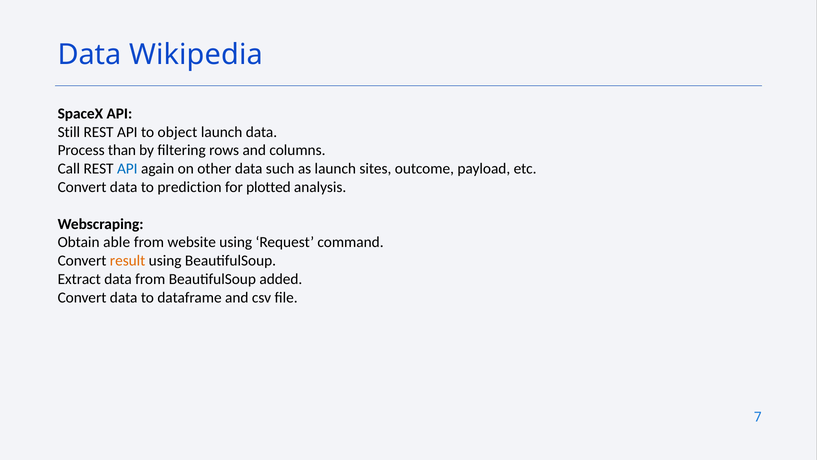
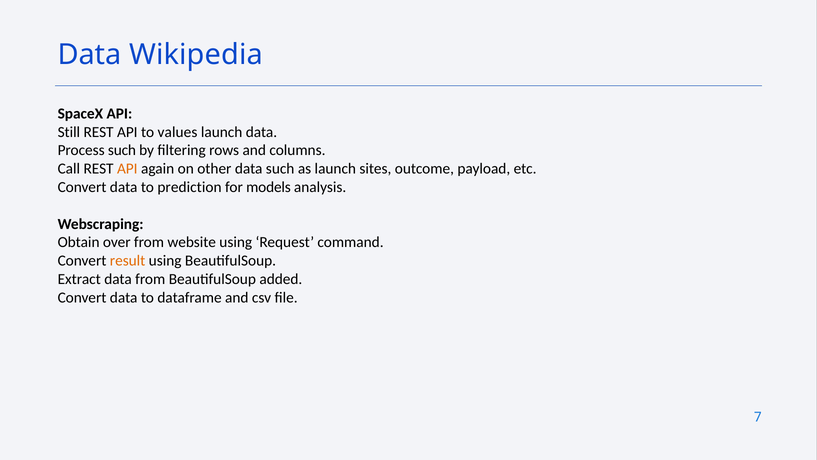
object: object -> values (177, 132)
Process than: than -> such (122, 150)
API colour: blue -> orange (127, 169)
plotted: plotted -> models (268, 187)
able: able -> over (117, 242)
